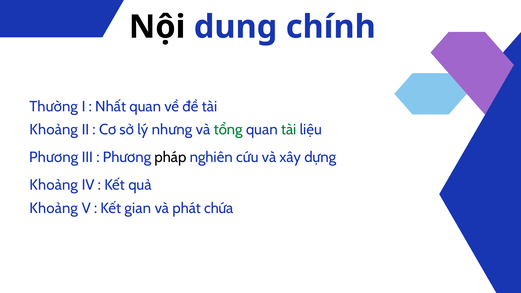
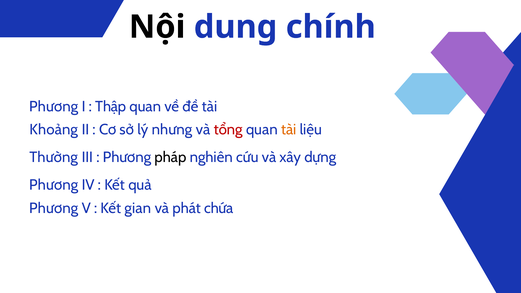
Thường: Thường -> Phương (54, 107)
Nhất: Nhất -> Thập (111, 107)
tổng colour: green -> red (228, 130)
tài colour: green -> orange (289, 130)
Phương: Phương -> Thường (54, 157)
Khoảng: Khoảng -> Phương (54, 185)
Khoảng: Khoảng -> Phương (54, 208)
